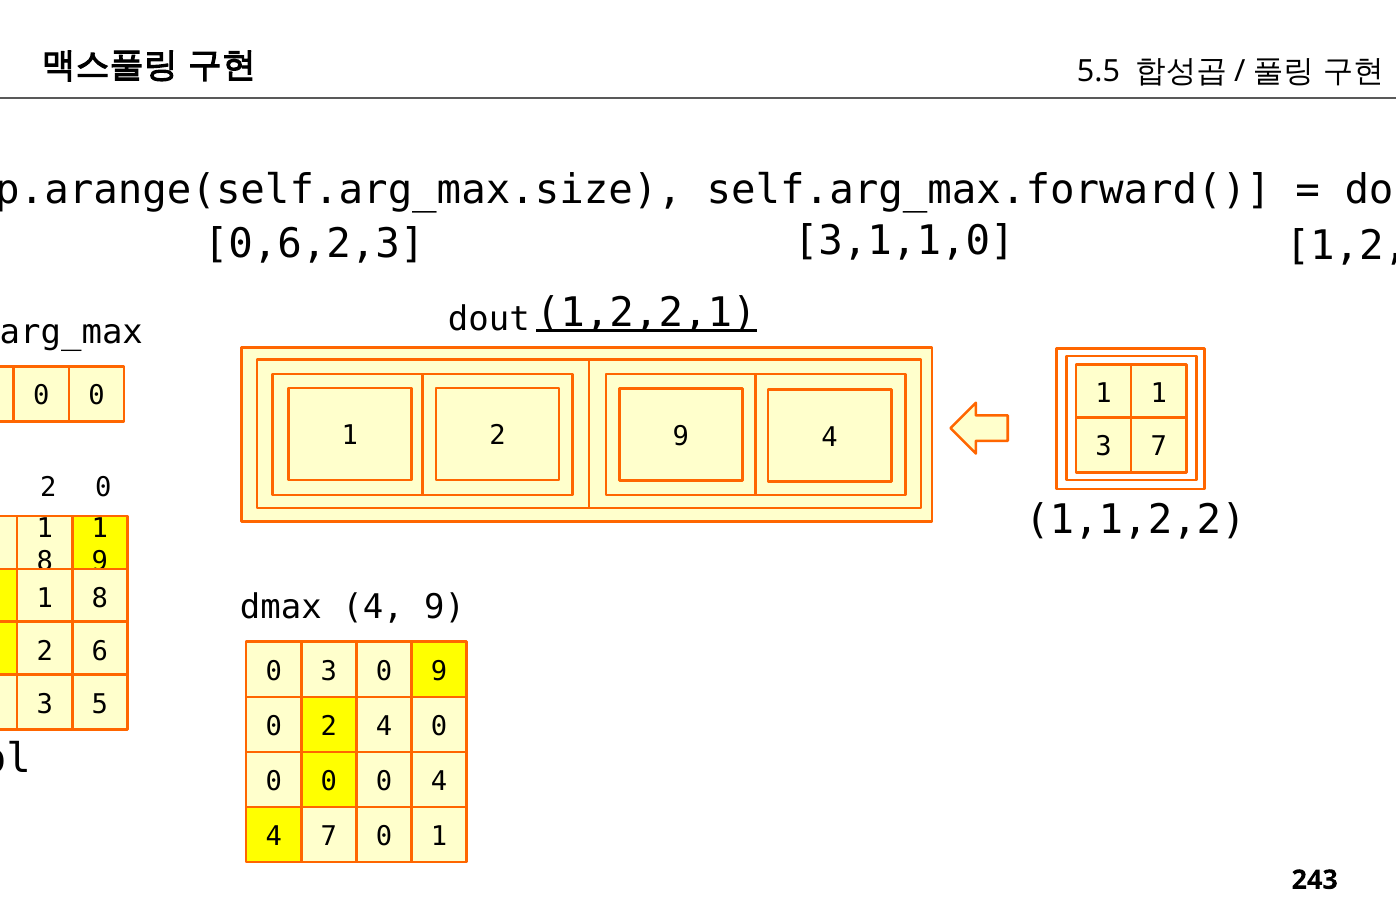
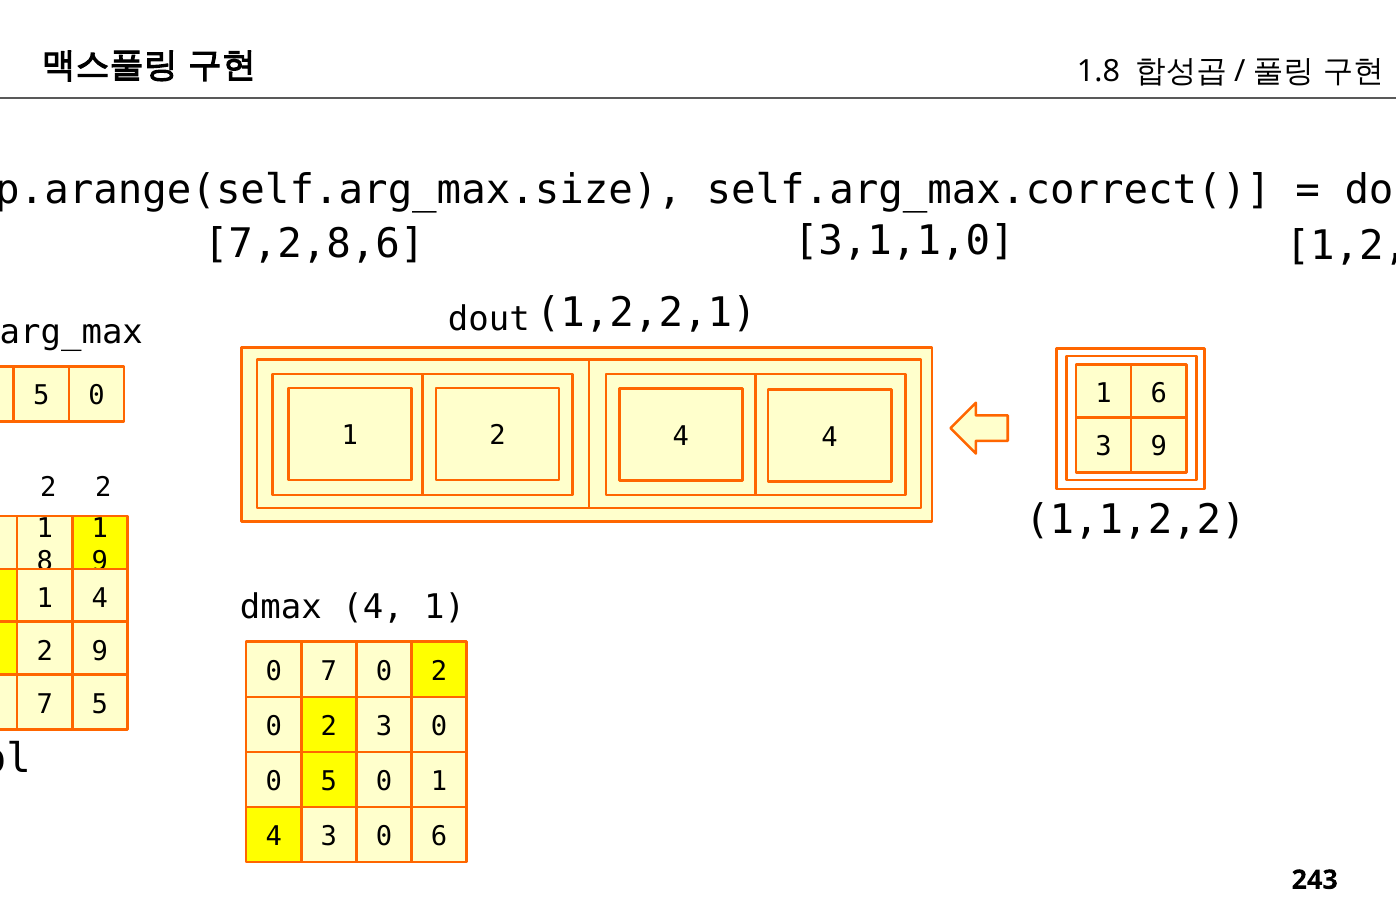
5.5: 5.5 -> 1.8 (1099, 72)
self.arg_max.forward(: self.arg_max.forward( -> self.arg_max.correct( (989, 190)
0,6,2,3: 0,6,2,3 -> 7,2,8,6 (314, 244)
1,2,2,1 underline: present -> none (646, 313)
1 1: 1 -> 6 (1159, 394)
0: 0 -> 5 (41, 396)
2 9: 9 -> 4 (681, 436)
3 7: 7 -> 9 (1159, 447)
2 0: 0 -> 2 (103, 488)
8: 8 -> 4 (100, 598)
dmax 4 9: 9 -> 1 (445, 607)
2 6: 6 -> 9 (100, 651)
0 3: 3 -> 7 (329, 671)
9: 9 -> 2 (439, 671)
3: 3 -> 7 (45, 704)
2 4: 4 -> 3 (384, 726)
0: 0 -> 5 (329, 781)
0 4: 4 -> 1 (439, 781)
4 7: 7 -> 3 (329, 837)
1: 1 -> 6 (439, 837)
